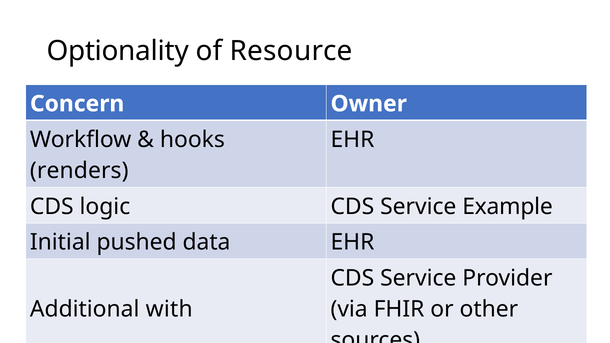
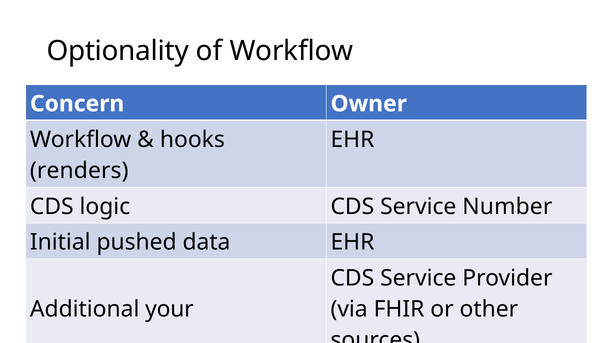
of Resource: Resource -> Workflow (291, 51)
Example: Example -> Number (507, 207)
with: with -> your (169, 309)
